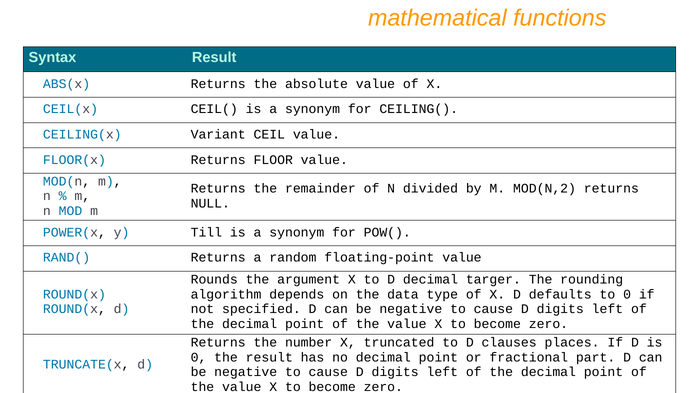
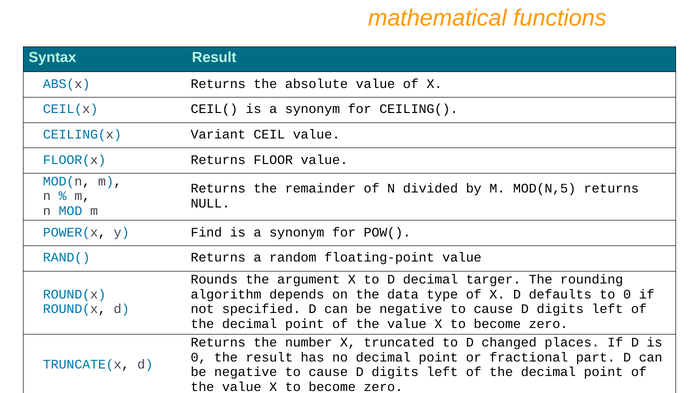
MOD(N,2: MOD(N,2 -> MOD(N,5 (545, 189)
Till: Till -> Find (206, 232)
clauses: clauses -> changed (509, 343)
